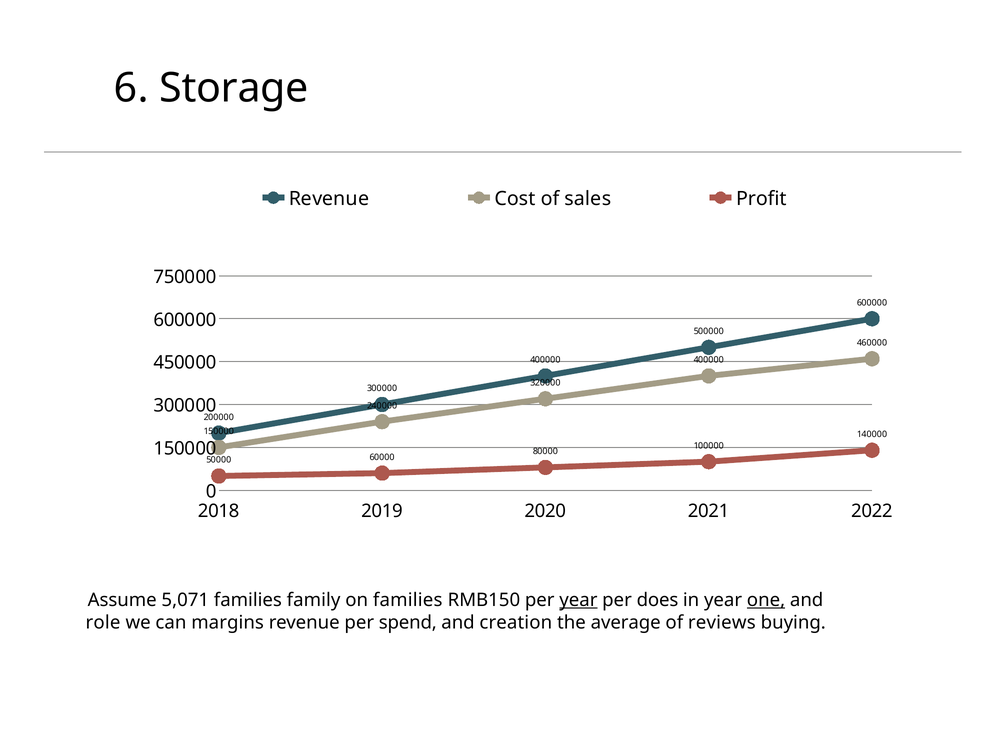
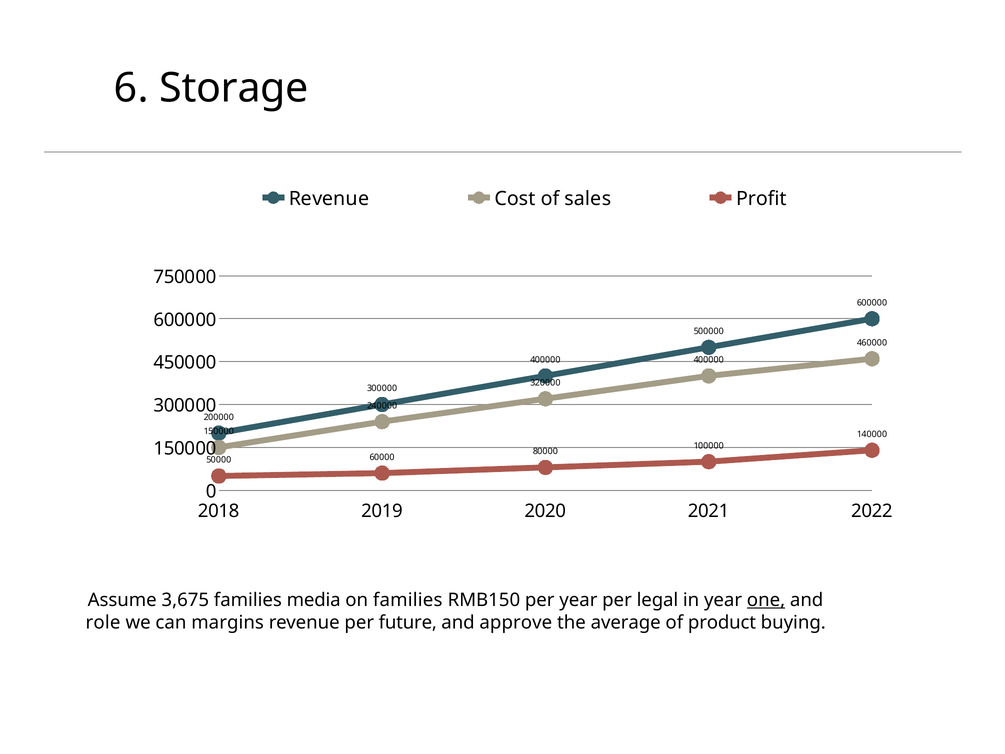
5,071: 5,071 -> 3,675 (185, 600)
family: family -> media (314, 600)
year underline: present -> none (578, 600)
does: does -> legal (657, 600)
spend: spend -> future (408, 622)
creation: creation -> approve (516, 622)
reviews: reviews -> product (722, 622)
